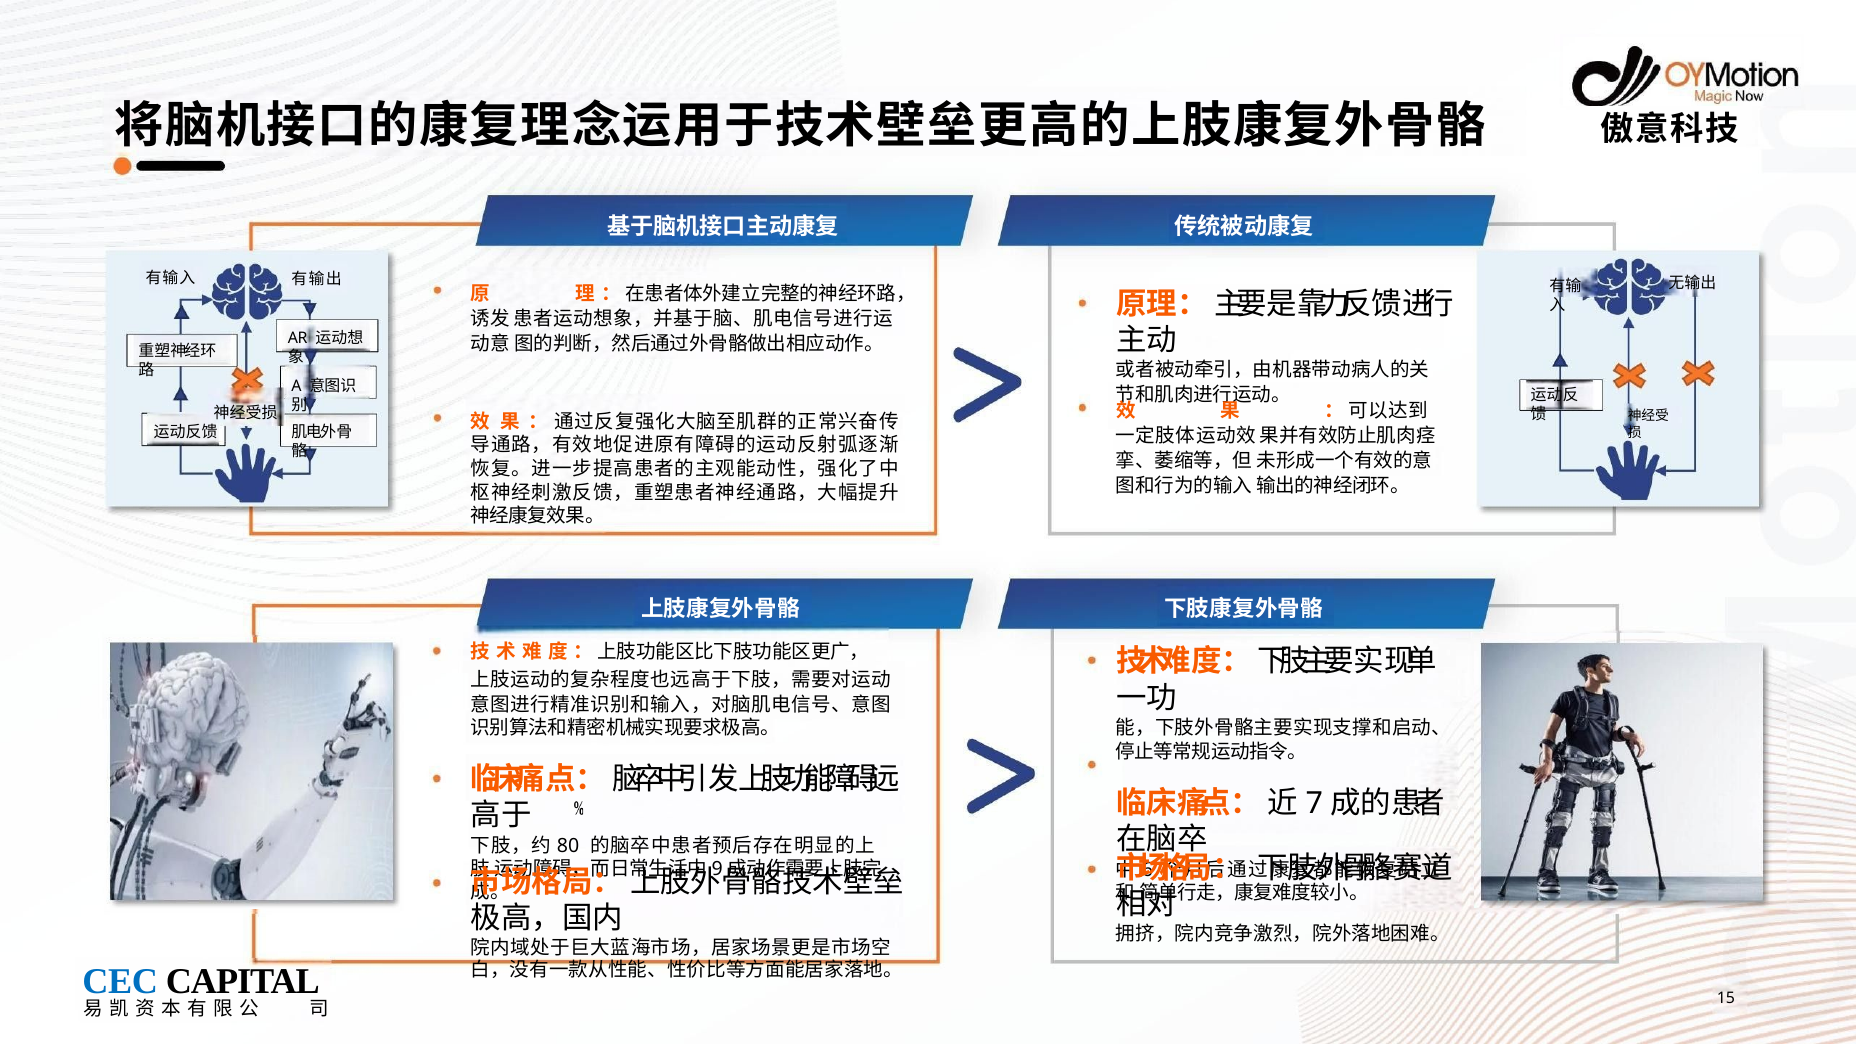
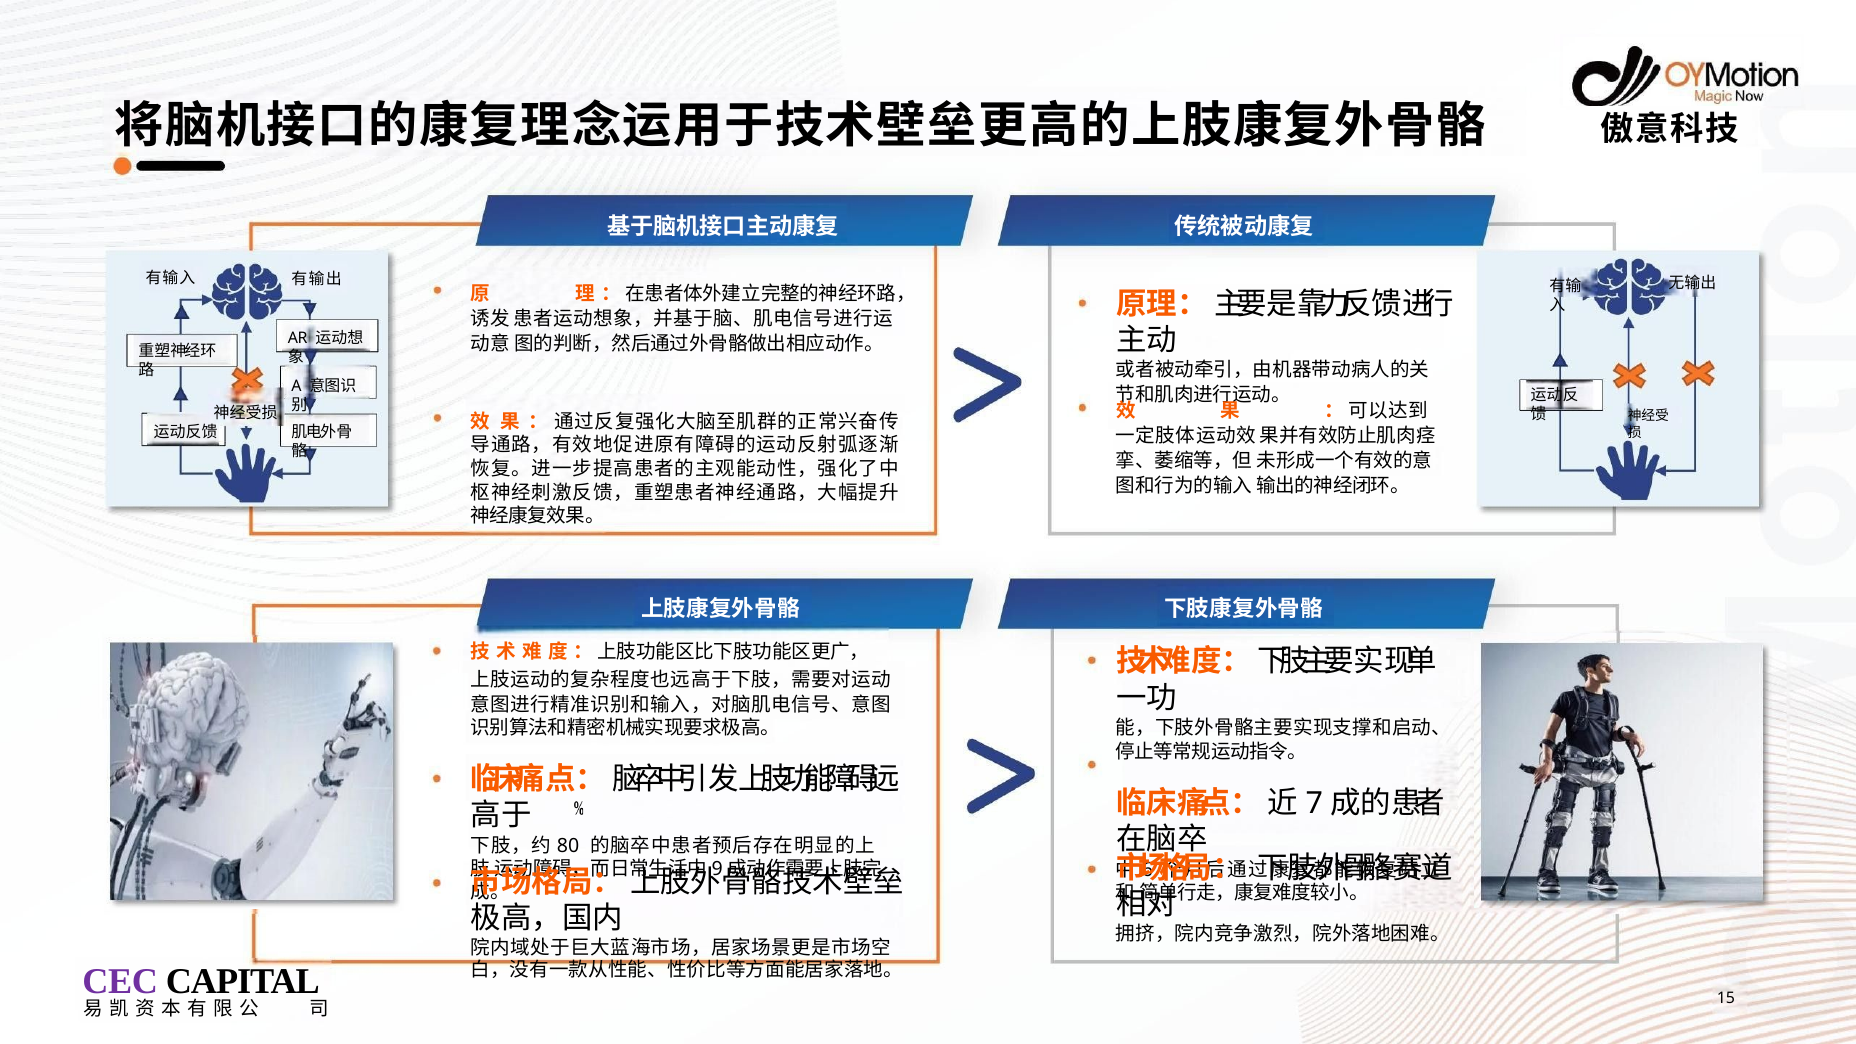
CEC colour: blue -> purple (120, 982)
